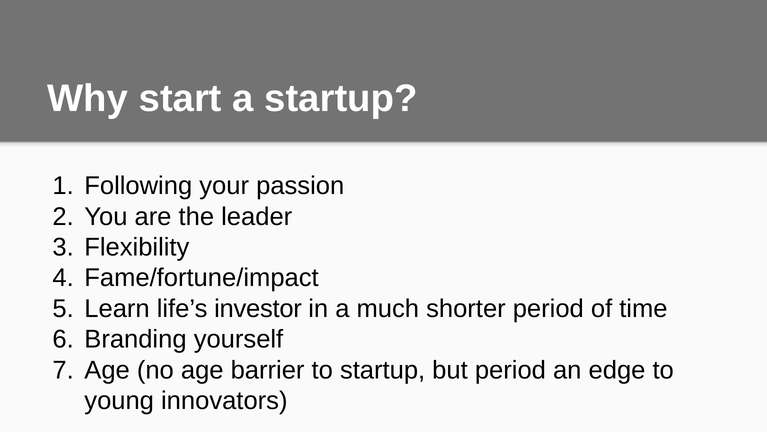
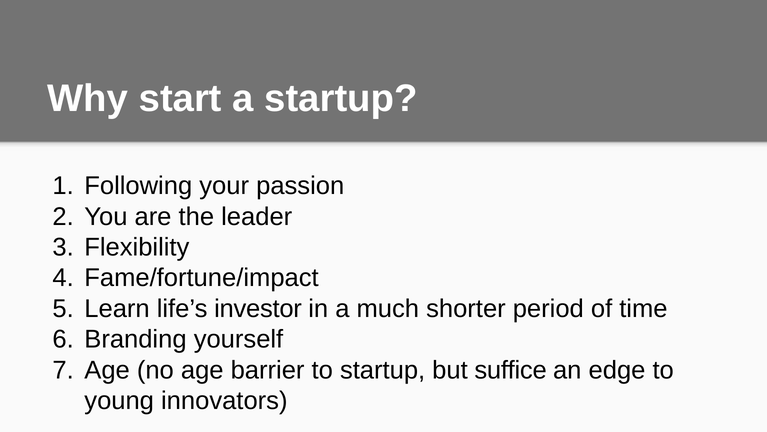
but period: period -> suffice (511, 370)
